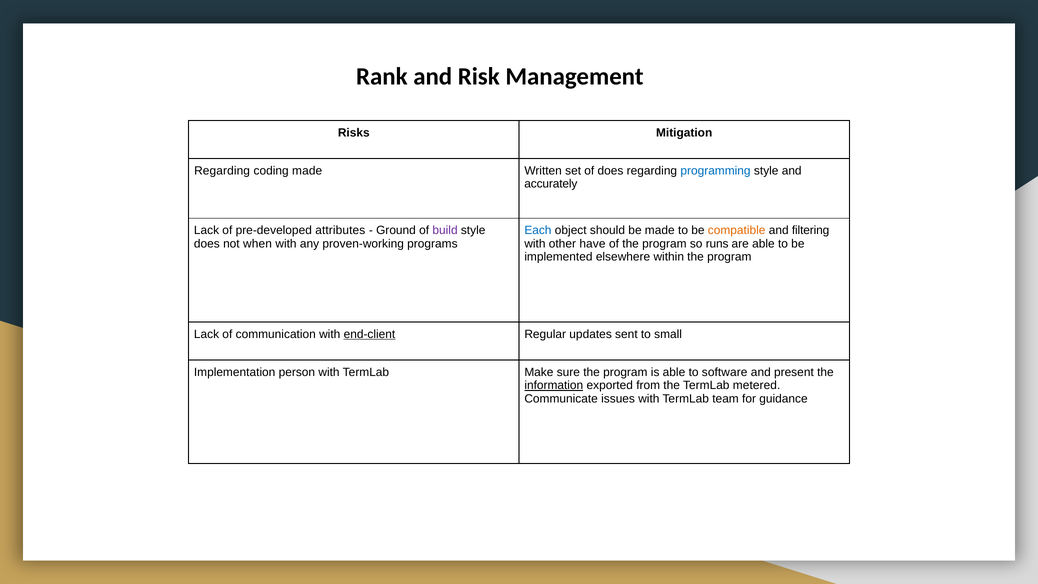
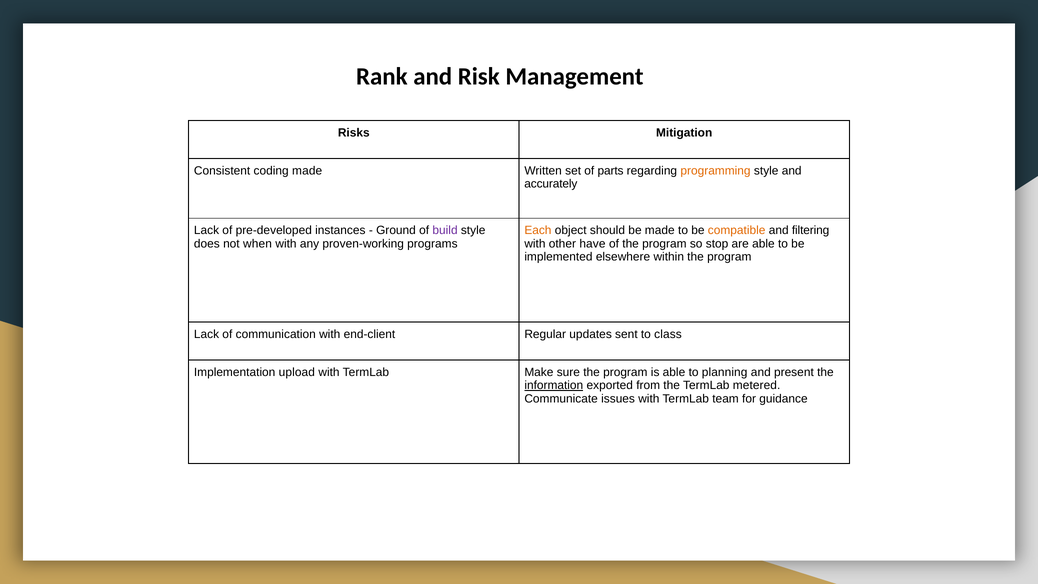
Regarding: Regarding -> Consistent (222, 171)
of does: does -> parts (611, 171)
programming colour: blue -> orange (716, 171)
attributes: attributes -> instances (340, 230)
Each colour: blue -> orange (538, 230)
runs: runs -> stop (717, 244)
end-client underline: present -> none (369, 334)
small: small -> class (668, 334)
person: person -> upload (297, 372)
software: software -> planning (725, 372)
